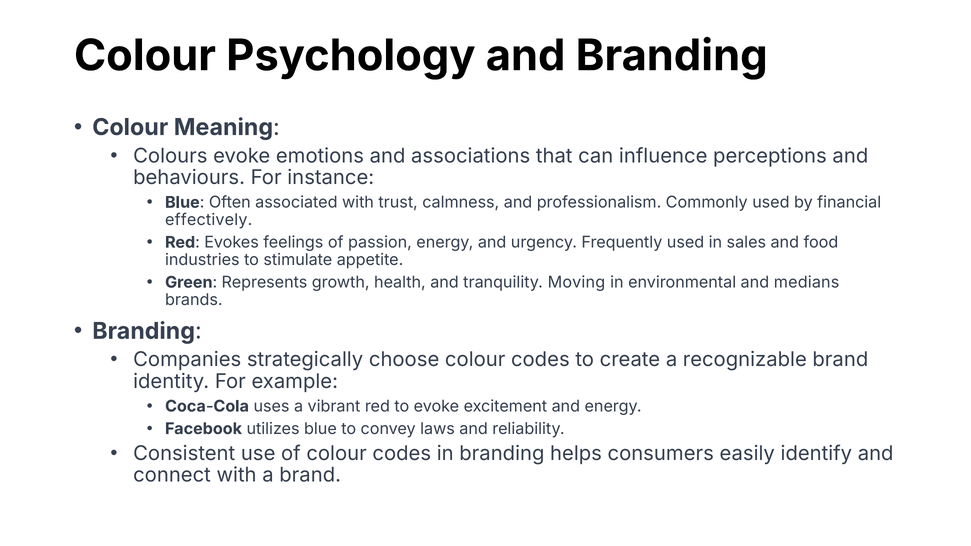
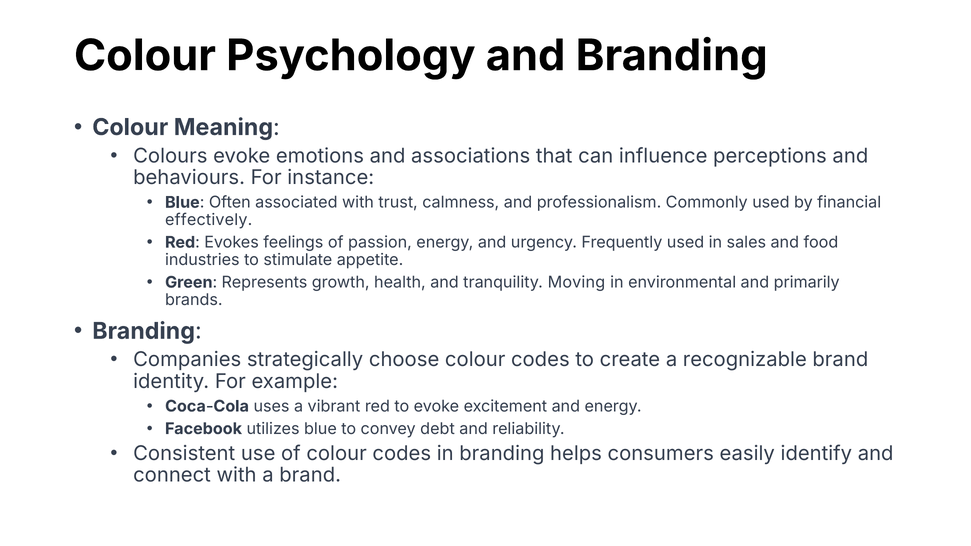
medians: medians -> primarily (807, 282)
laws: laws -> debt (438, 429)
